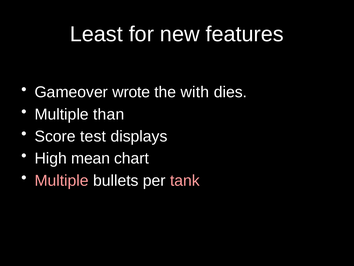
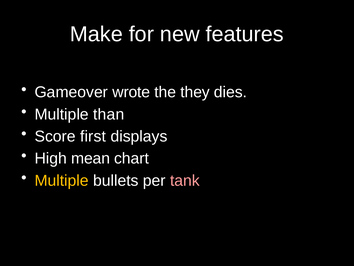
Least: Least -> Make (96, 34)
with: with -> they (195, 92)
test: test -> first (93, 136)
Multiple colour: pink -> yellow (62, 180)
